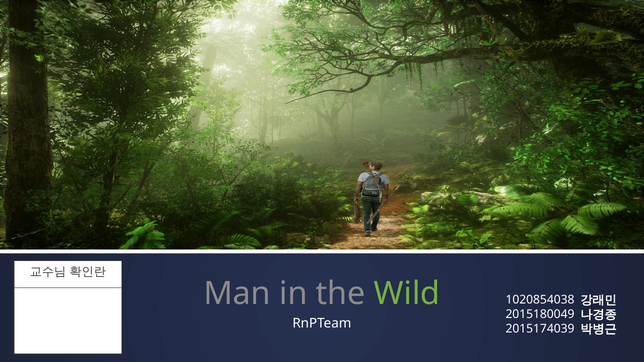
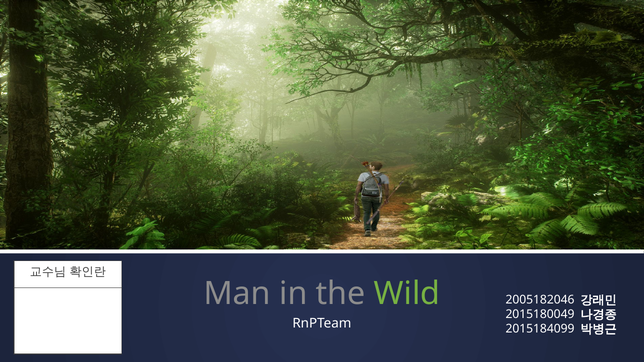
1020854038: 1020854038 -> 2005182046 (540, 300)
2015174039: 2015174039 -> 2015184099 (540, 329)
